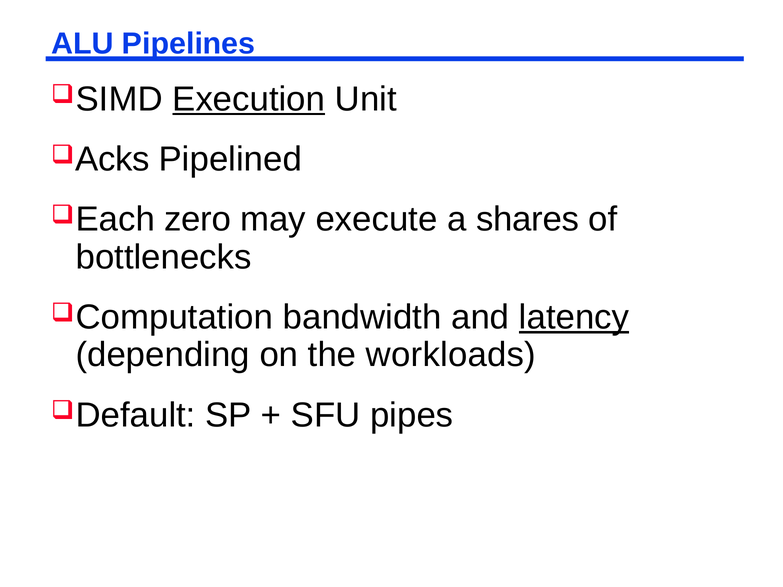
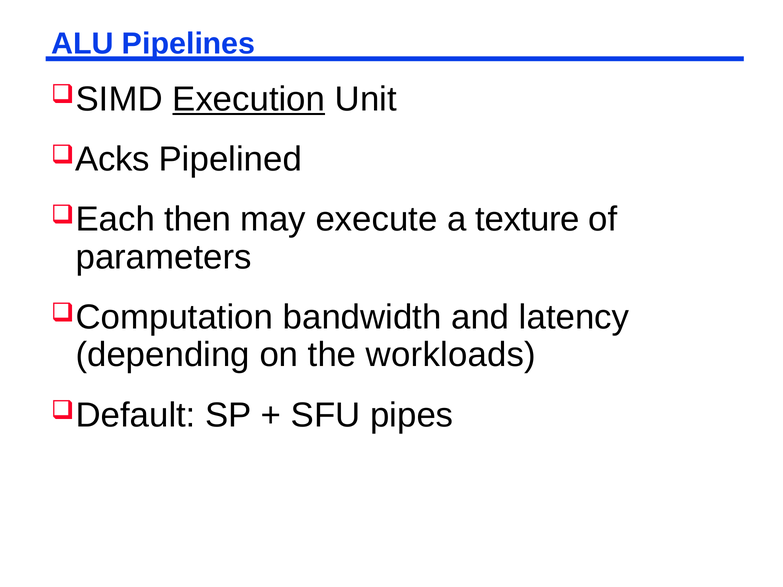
zero: zero -> then (198, 220)
shares: shares -> texture (528, 220)
bottlenecks: bottlenecks -> parameters (164, 257)
latency underline: present -> none (574, 317)
